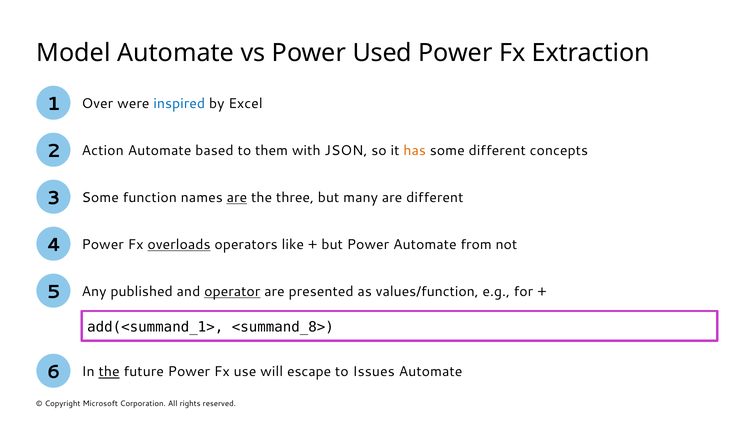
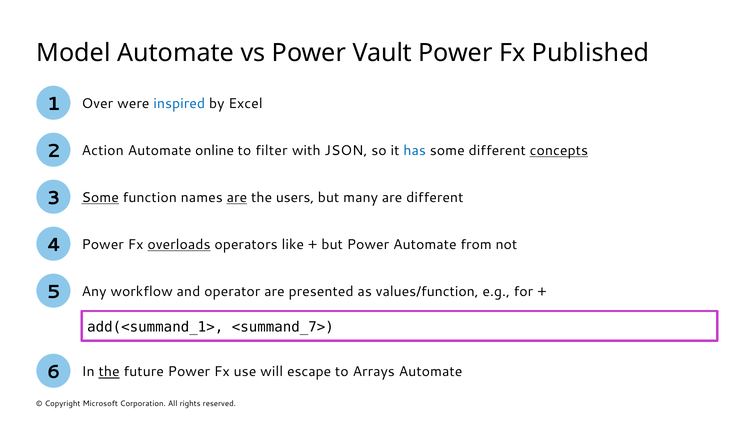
Used: Used -> Vault (382, 53)
Extraction: Extraction -> Published (591, 53)
based: based -> online (215, 151)
them: them -> filter (271, 151)
has colour: orange -> blue (415, 151)
concepts underline: none -> present (559, 151)
Some underline: none -> present (100, 198)
three: three -> users (295, 198)
published: published -> workflow (142, 292)
operator underline: present -> none (232, 292)
<summand_8>: <summand_8> -> <summand_7> (283, 327)
Issues: Issues -> Arrays (374, 372)
